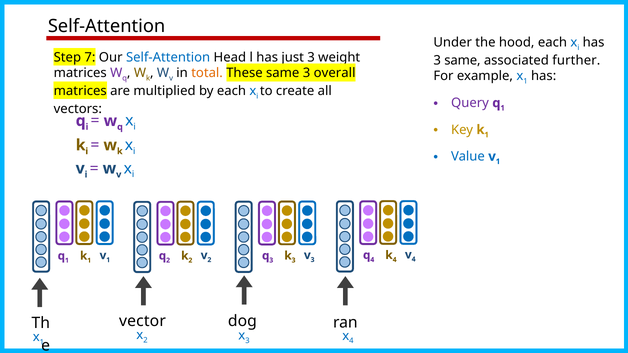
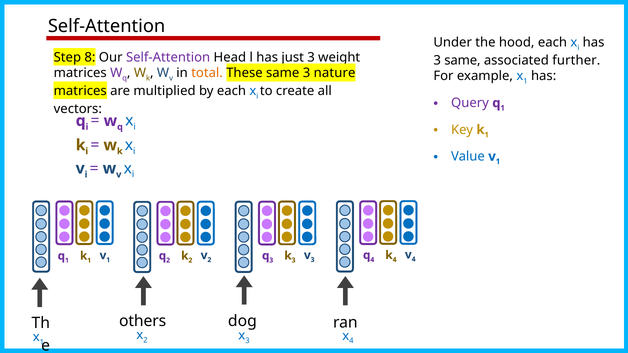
7: 7 -> 8 (90, 57)
Self-Attention colour: blue -> purple (168, 57)
overall: overall -> nature (335, 73)
vector: vector -> others (143, 321)
